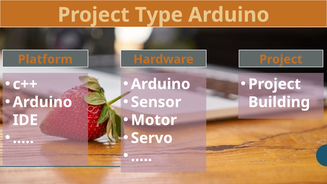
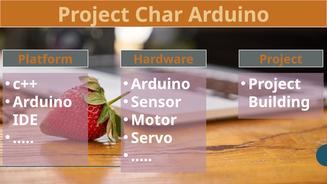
Type: Type -> Char (159, 15)
